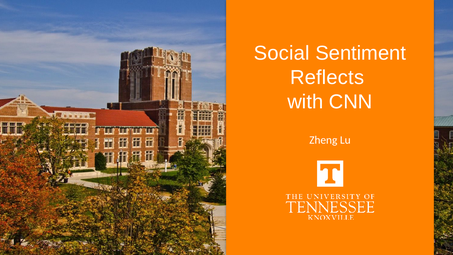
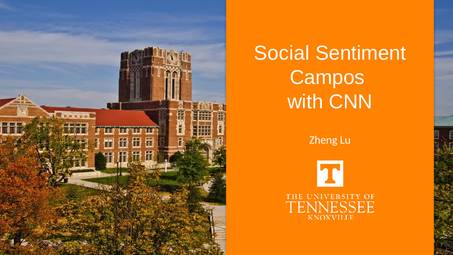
Reflects: Reflects -> Campos (327, 77)
